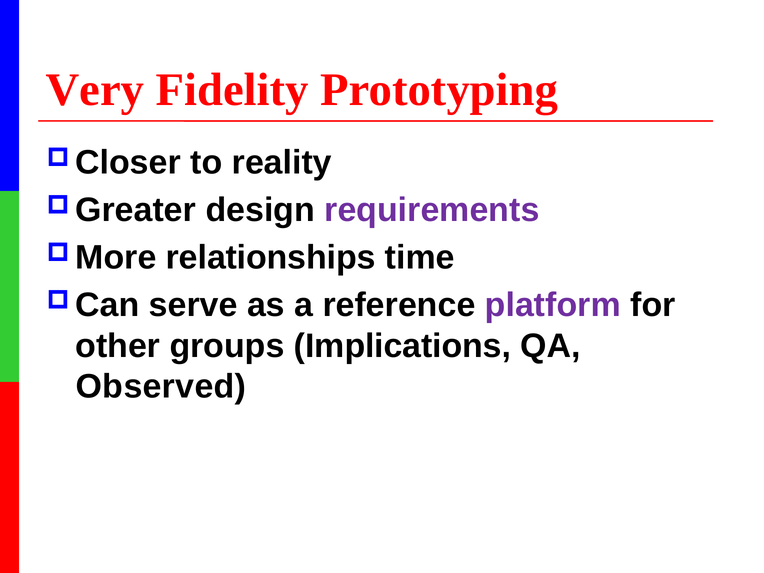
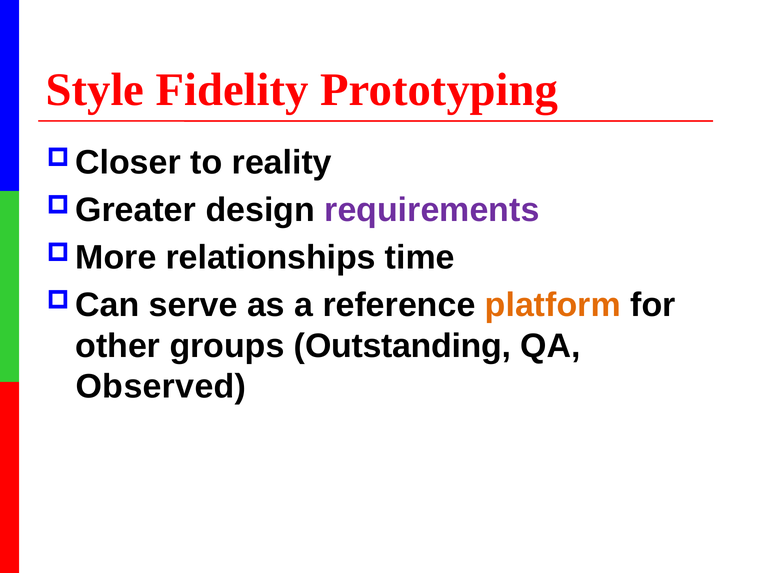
Very: Very -> Style (95, 90)
platform colour: purple -> orange (553, 305)
Implications: Implications -> Outstanding (403, 346)
